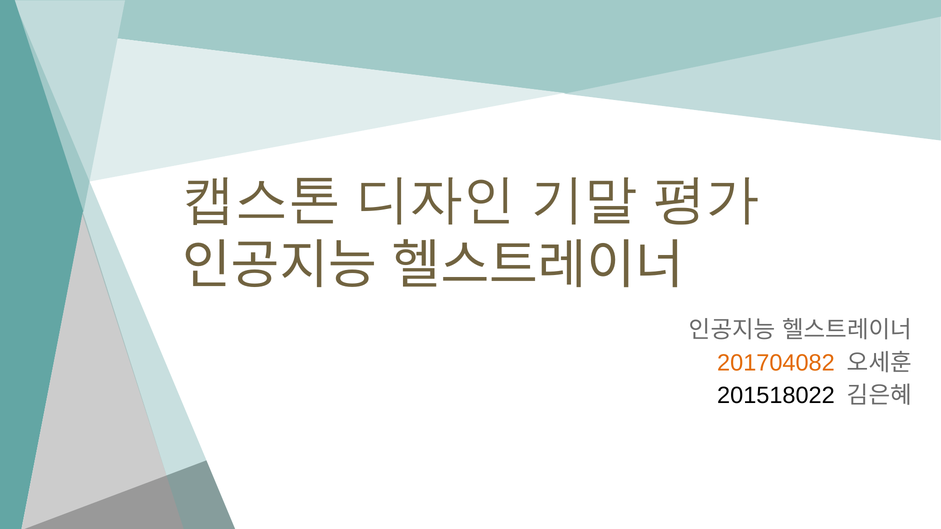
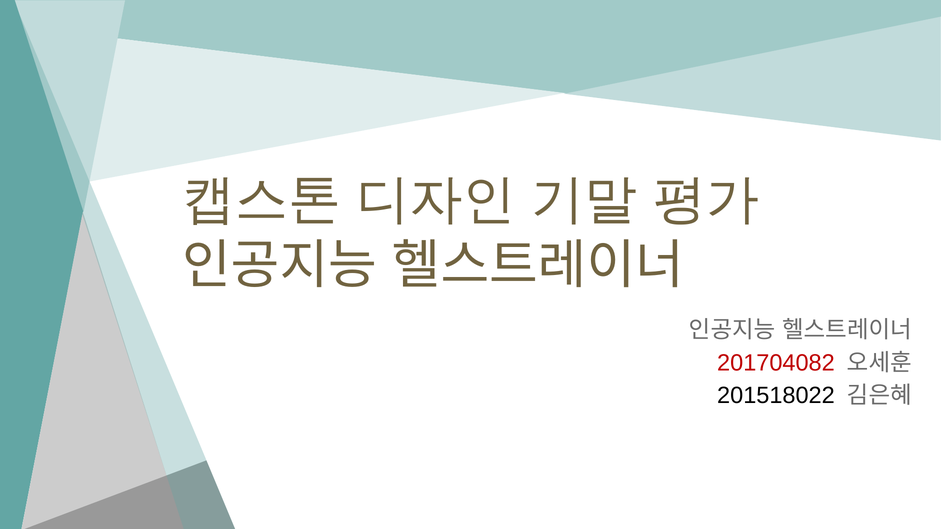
201704082 colour: orange -> red (776, 363)
